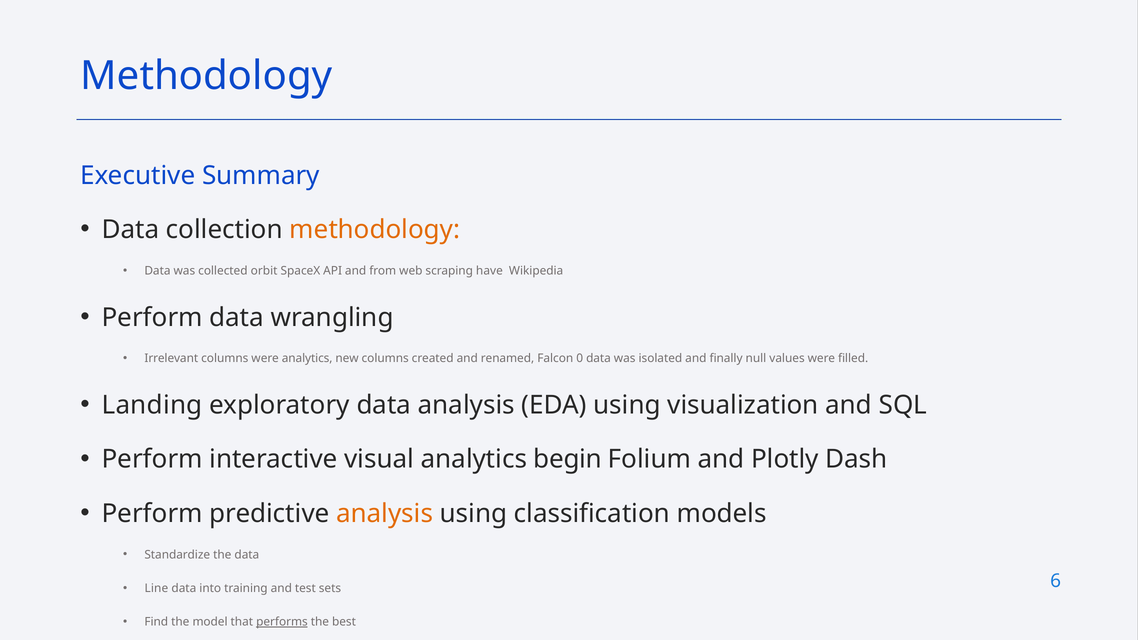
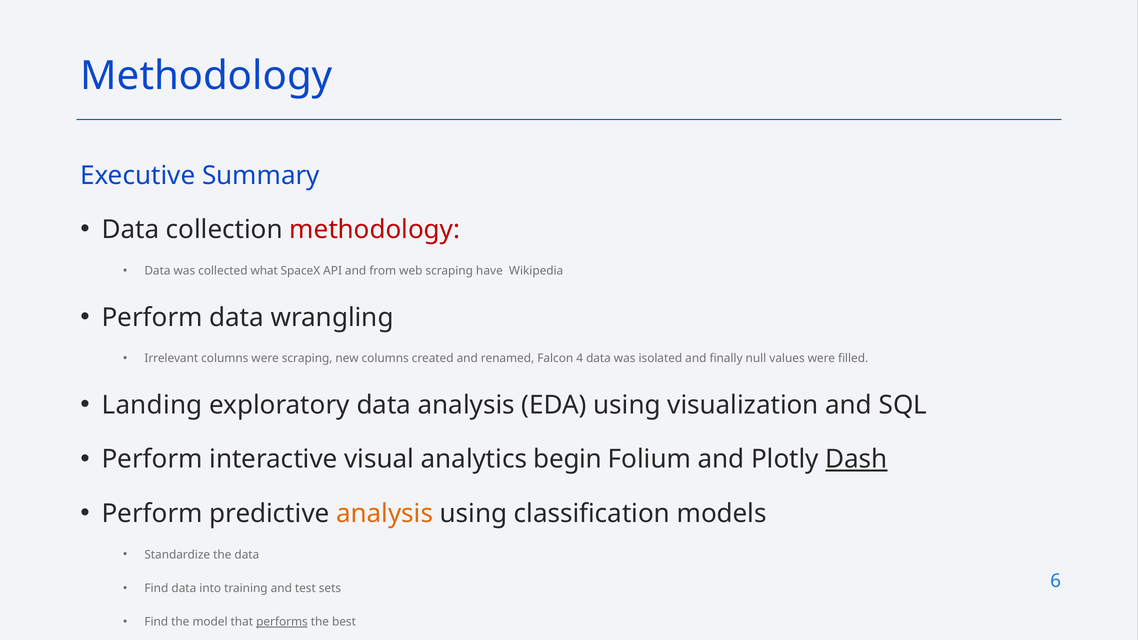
methodology colour: orange -> red (375, 230)
orbit: orbit -> what (264, 271)
were analytics: analytics -> scraping (307, 359)
0: 0 -> 4 (580, 359)
Dash underline: none -> present (856, 459)
Line: Line -> Find (156, 588)
